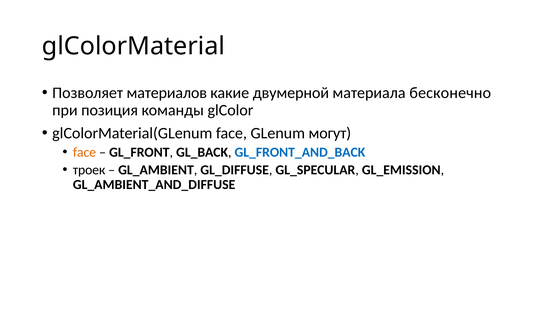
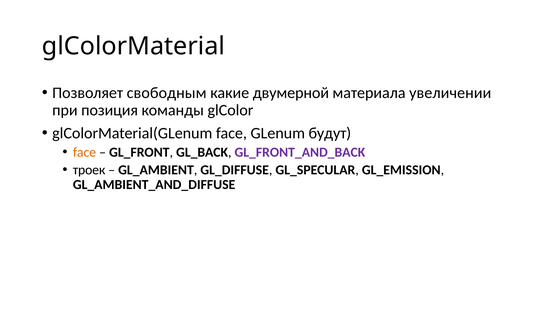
материалов: материалов -> свободным (167, 93)
бесконечно: бесконечно -> увеличении (450, 93)
могут: могут -> будут (330, 133)
GL_FRONT_AND_BACK colour: blue -> purple (300, 152)
